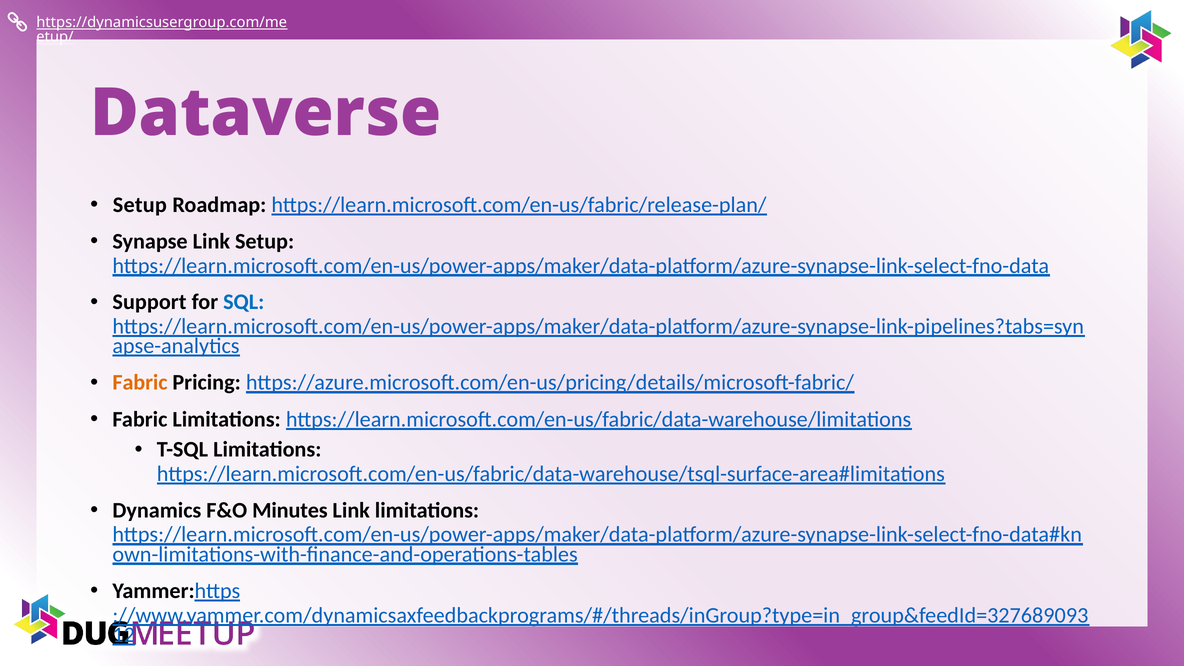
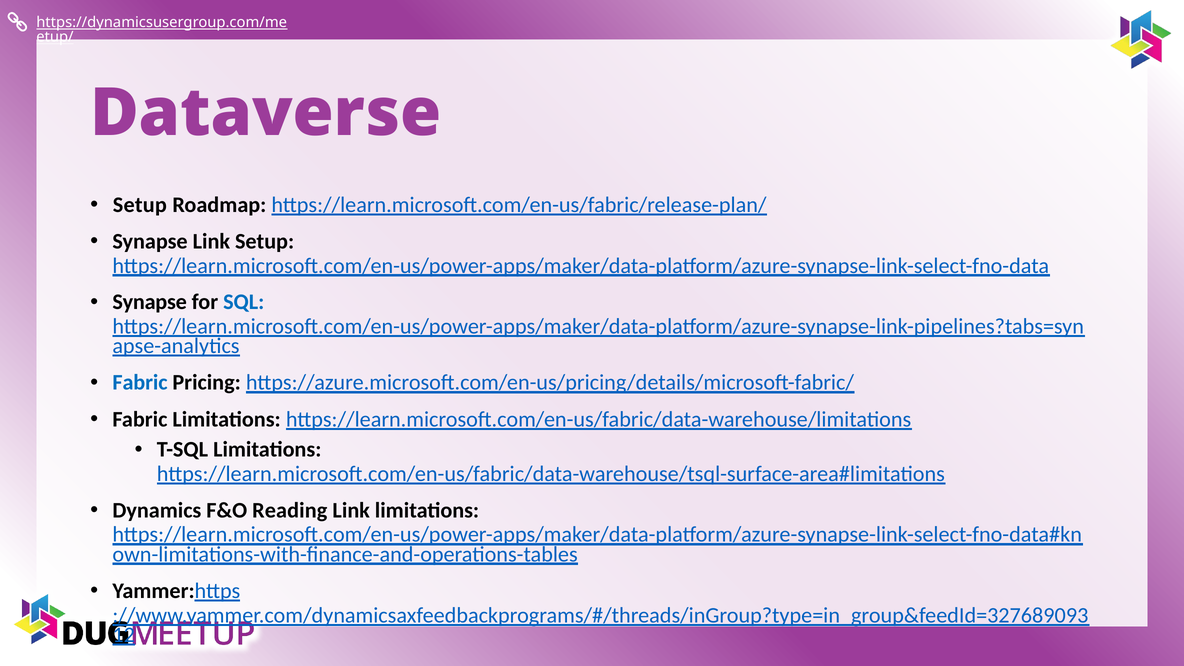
Support: Support -> Synapse (150, 302)
Fabric colour: orange -> blue (140, 383)
Minutes: Minutes -> Reading (290, 510)
